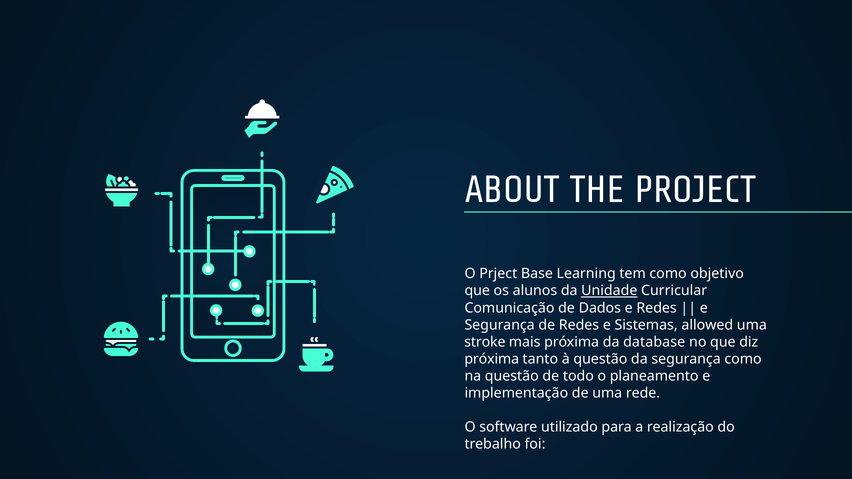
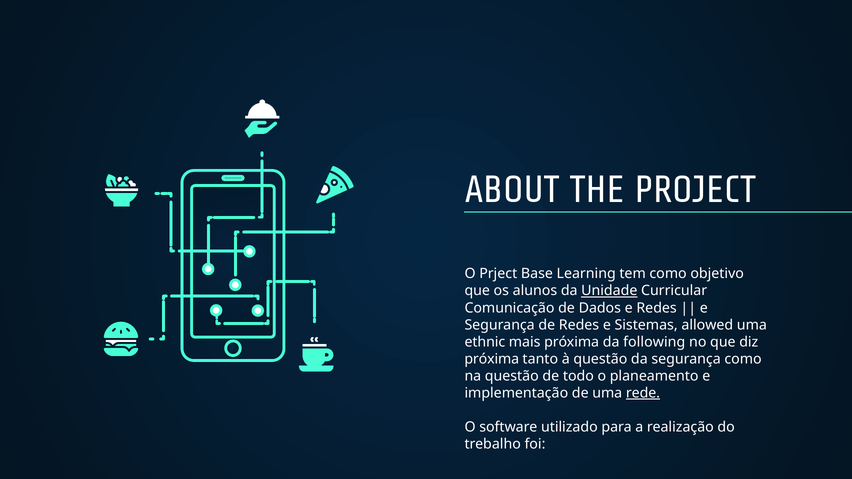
stroke: stroke -> ethnic (485, 342)
database: database -> following (654, 342)
rede underline: none -> present (643, 393)
